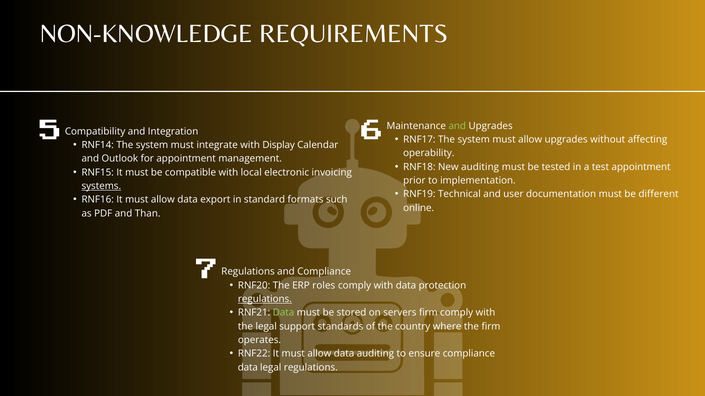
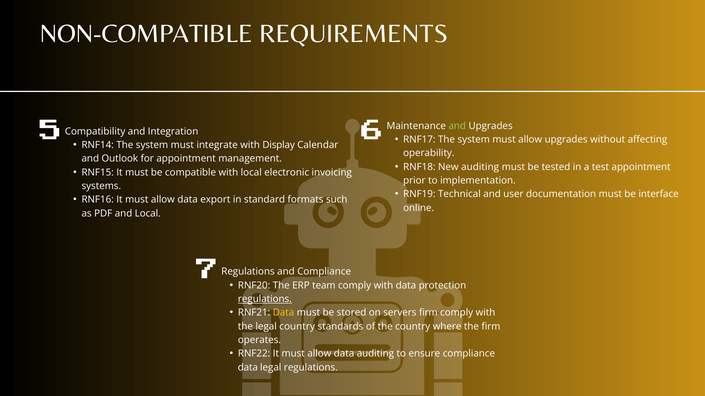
NON-KNOWLEDGE: NON-KNOWLEDGE -> NON-COMPATIBLE (146, 34)
systems underline: present -> none (101, 186)
different: different -> interface (659, 194)
and Than: Than -> Local (148, 214)
roles: roles -> team (324, 286)
Data colour: light green -> yellow (284, 313)
legal support: support -> country (297, 327)
